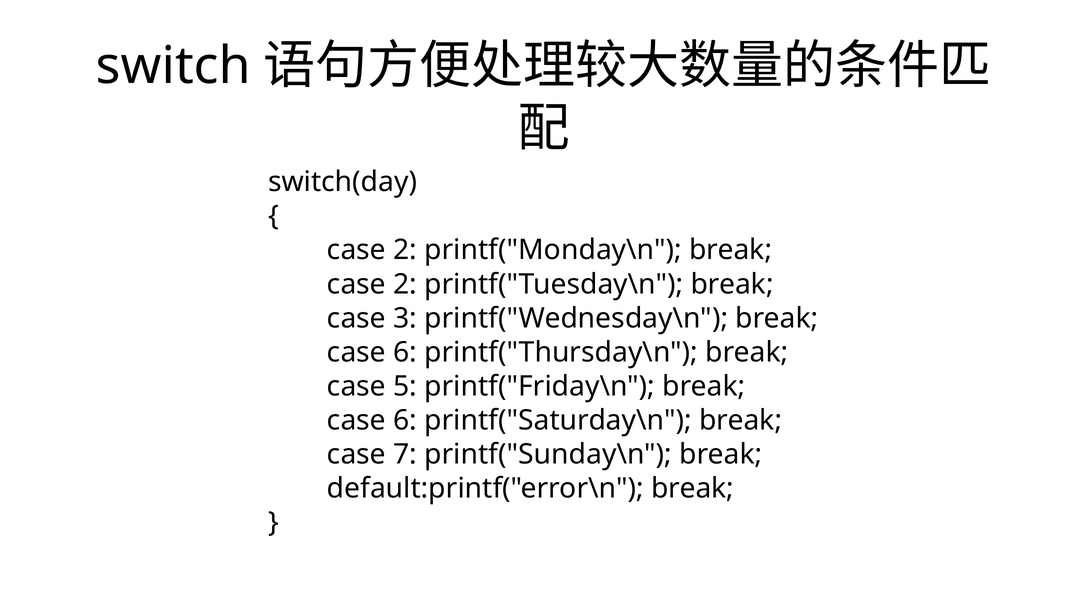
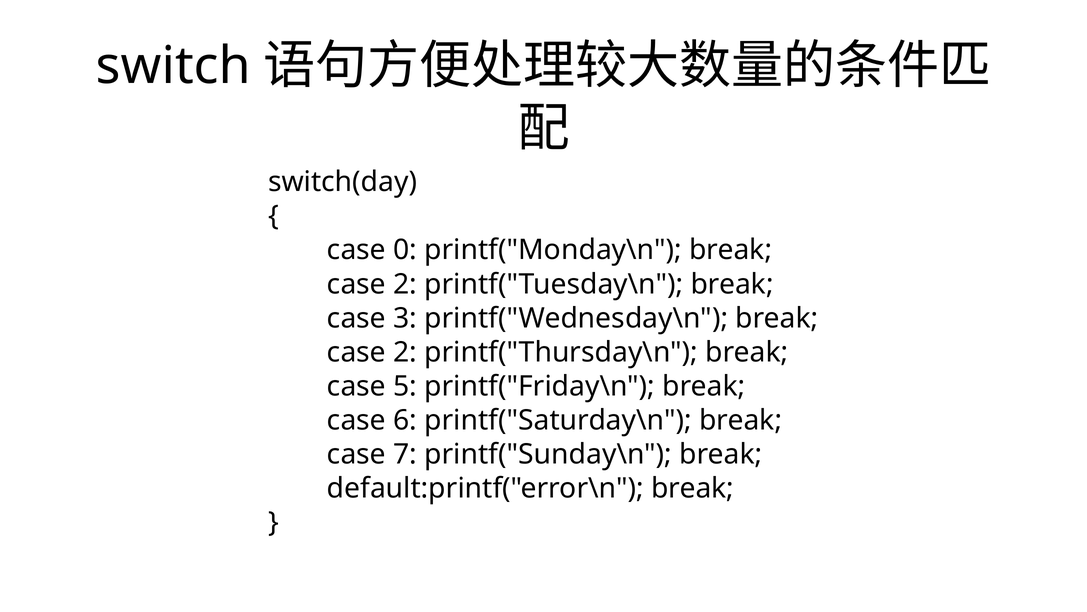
2: 2 -> 0 (405, 250)
6: 6 -> 2 (405, 352)
